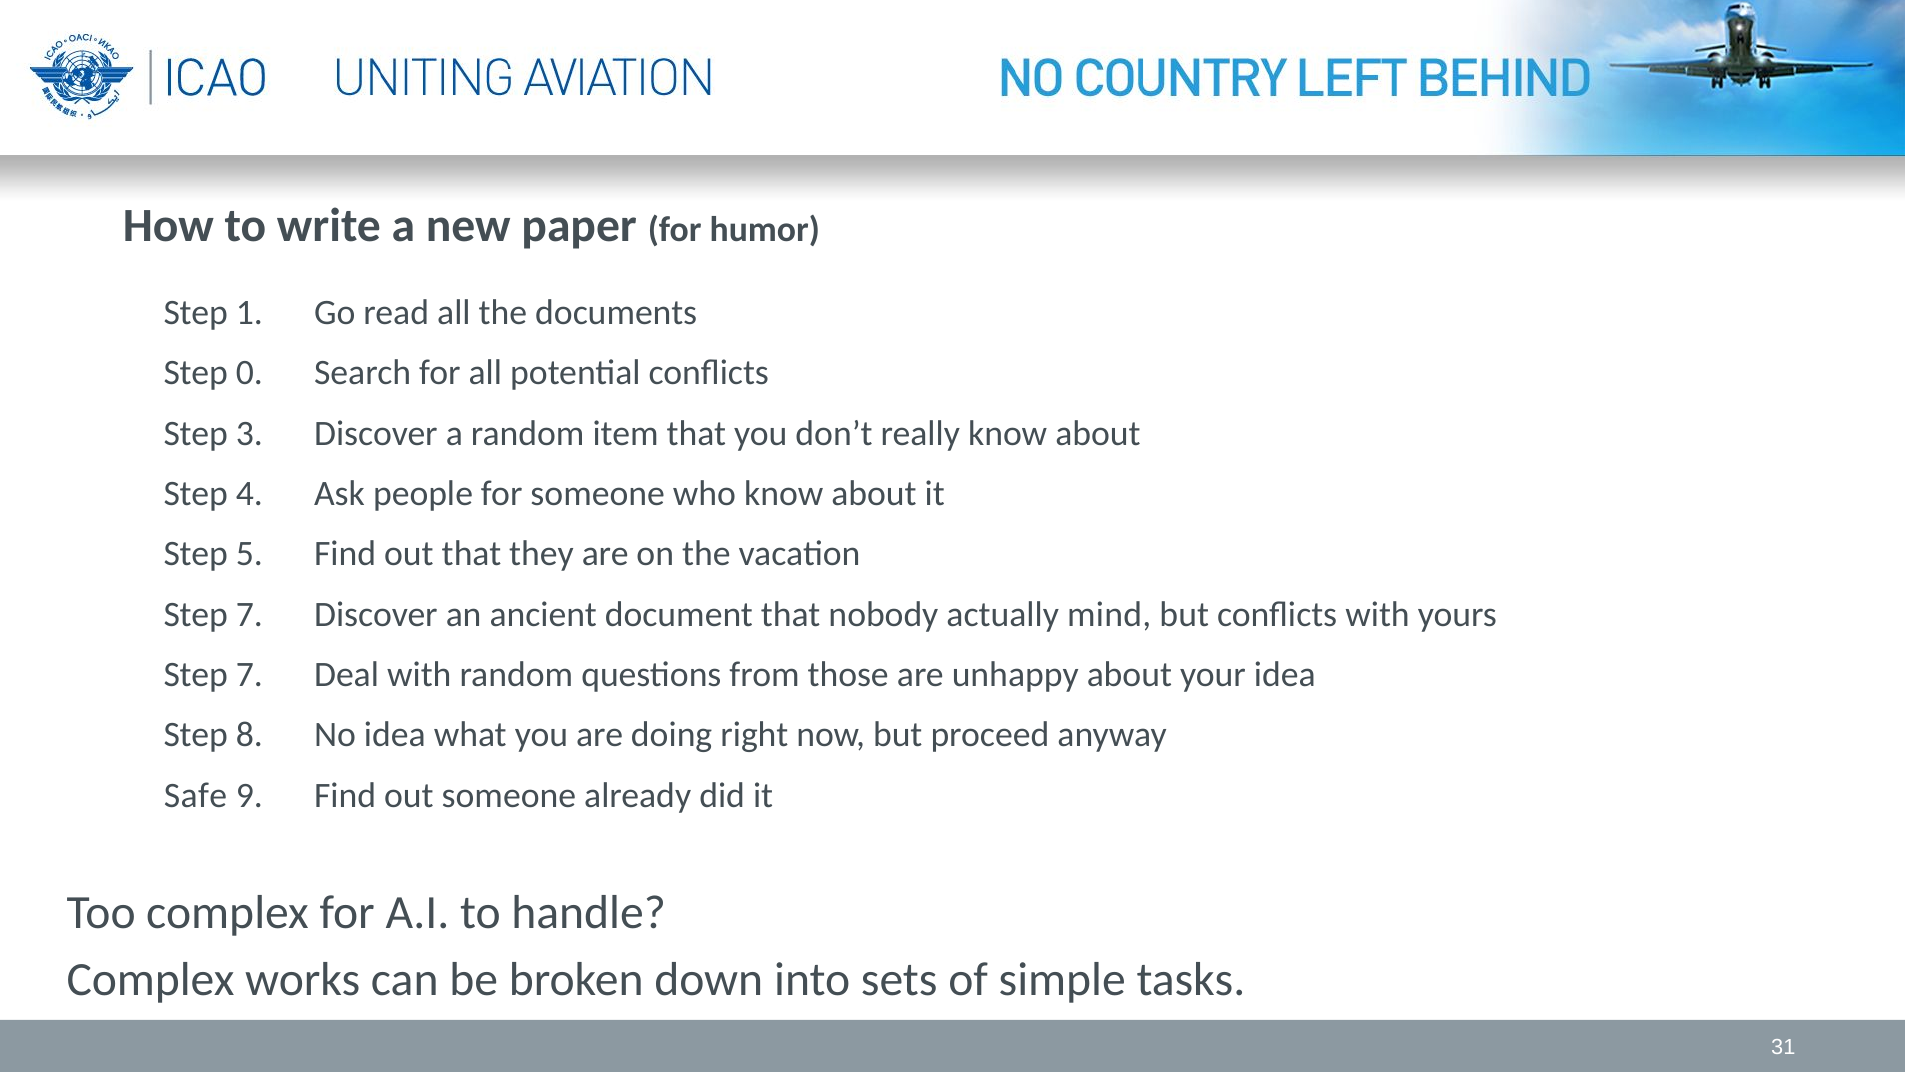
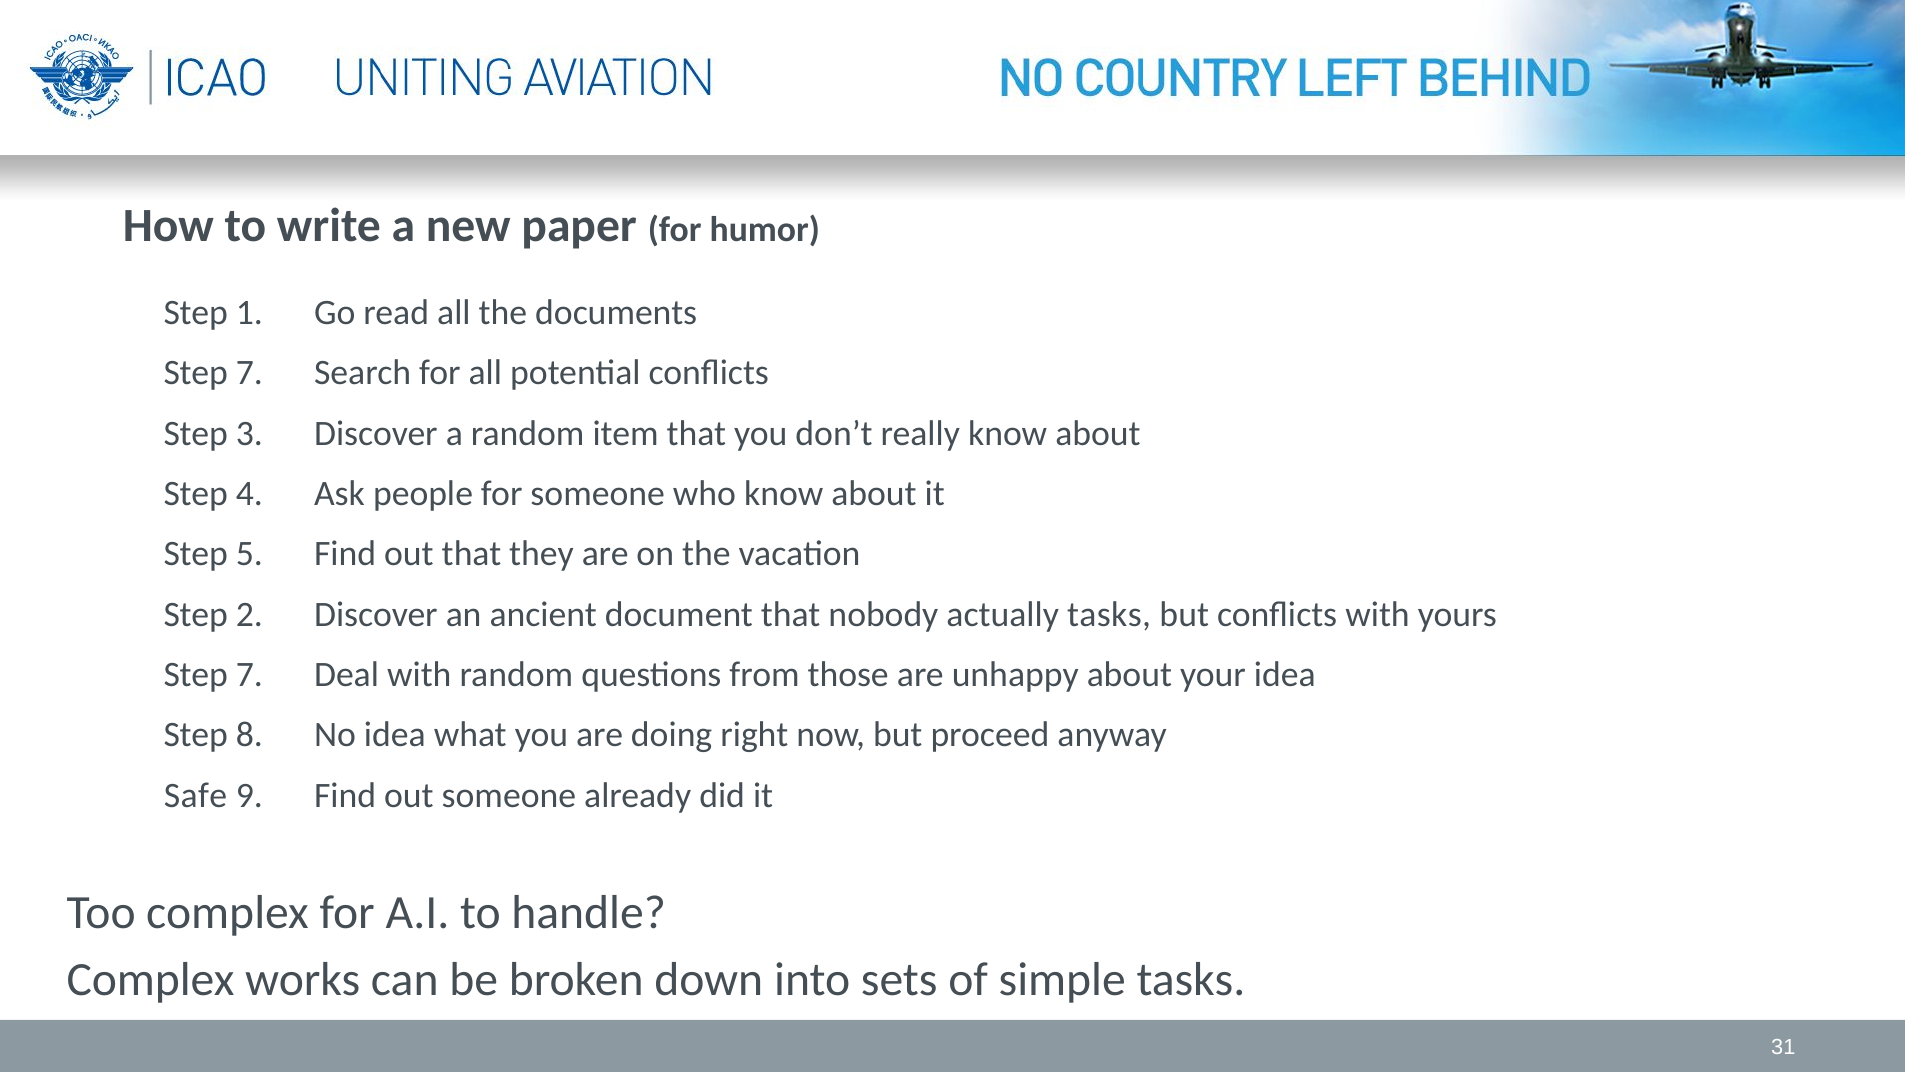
0: 0 -> 7 (249, 373)
7: 7 -> 2 (249, 614)
actually mind: mind -> tasks (1109, 614)
